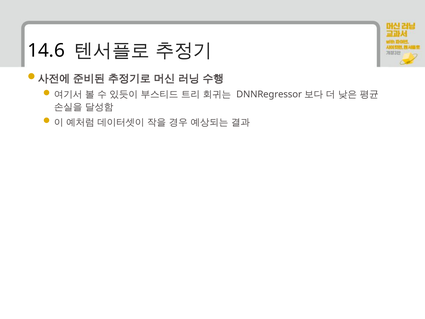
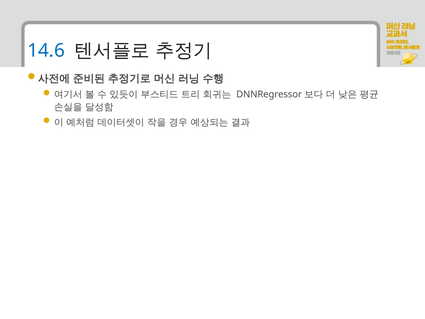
14.6 colour: black -> blue (46, 51)
